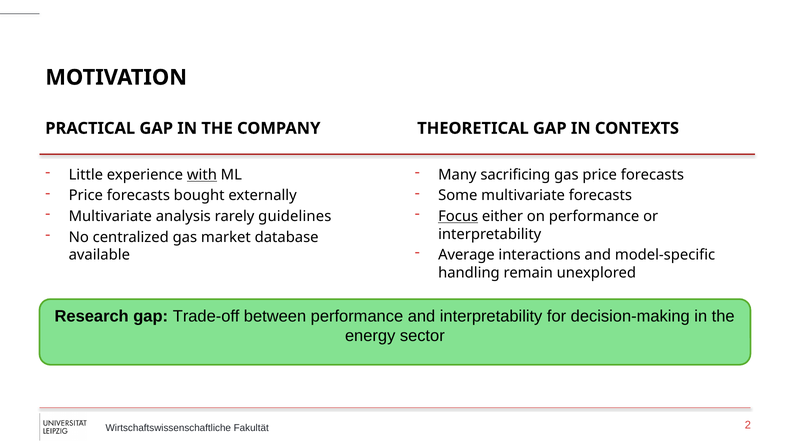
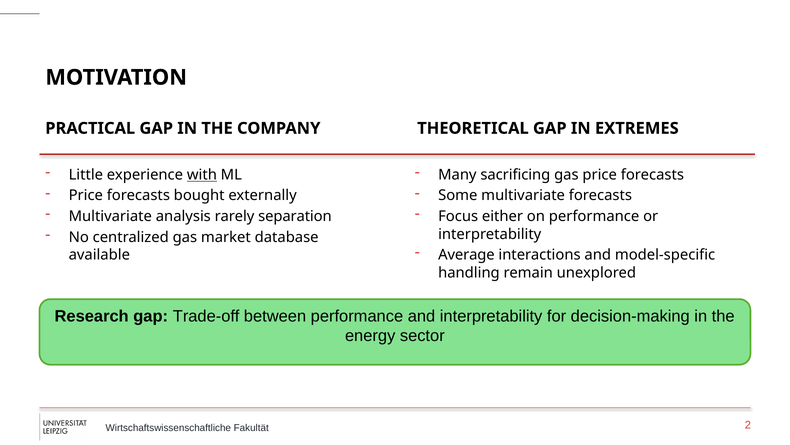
CONTEXTS: CONTEXTS -> EXTREMES (637, 128)
guidelines: guidelines -> separation (295, 216)
Focus underline: present -> none (458, 216)
